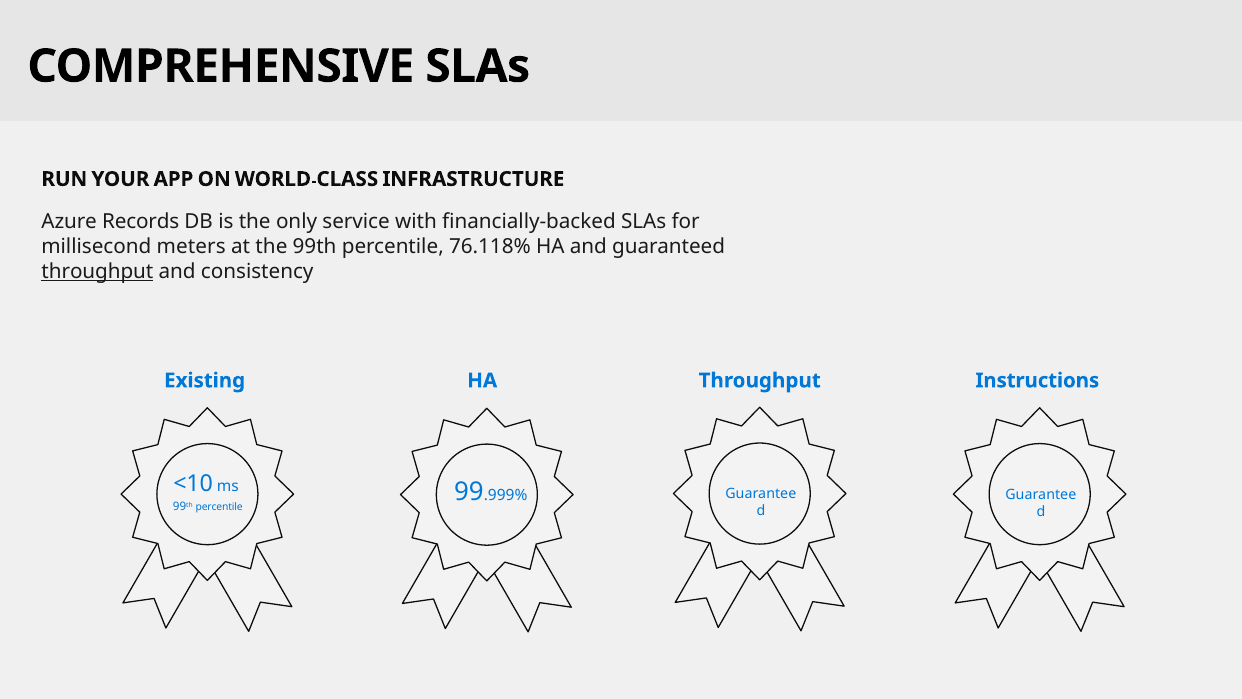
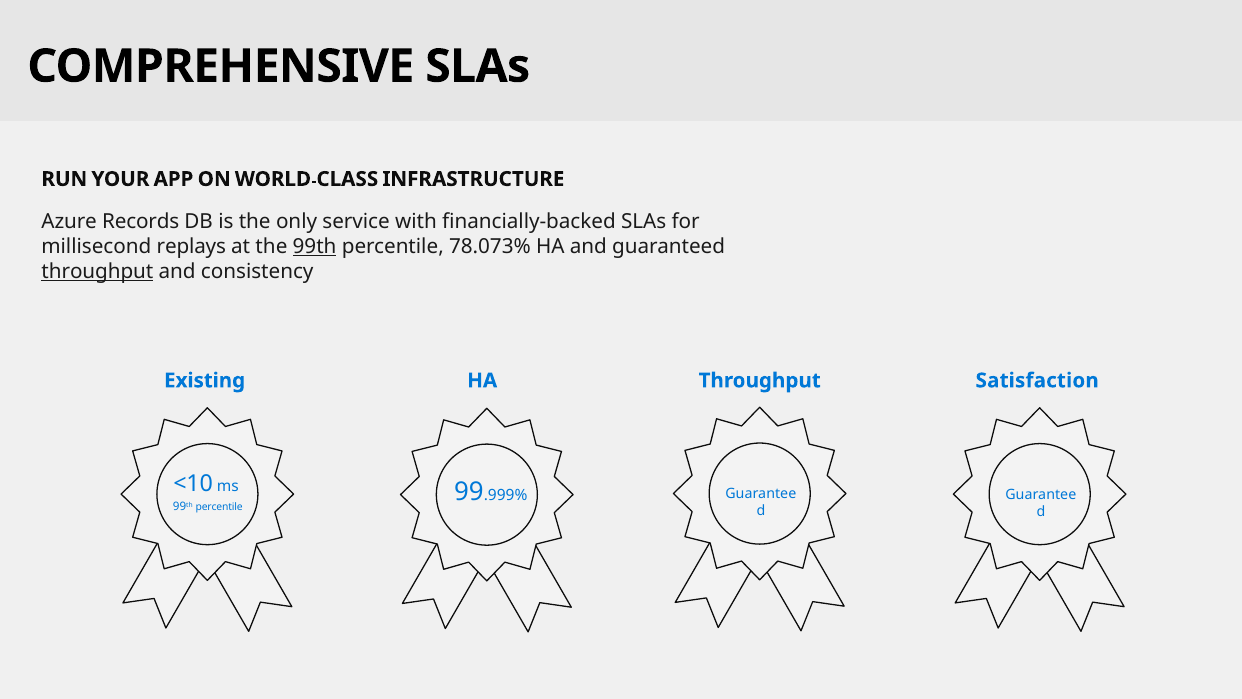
meters: meters -> replays (191, 247)
99th underline: none -> present (315, 247)
76.118%: 76.118% -> 78.073% (490, 247)
Instructions: Instructions -> Satisfaction (1037, 380)
